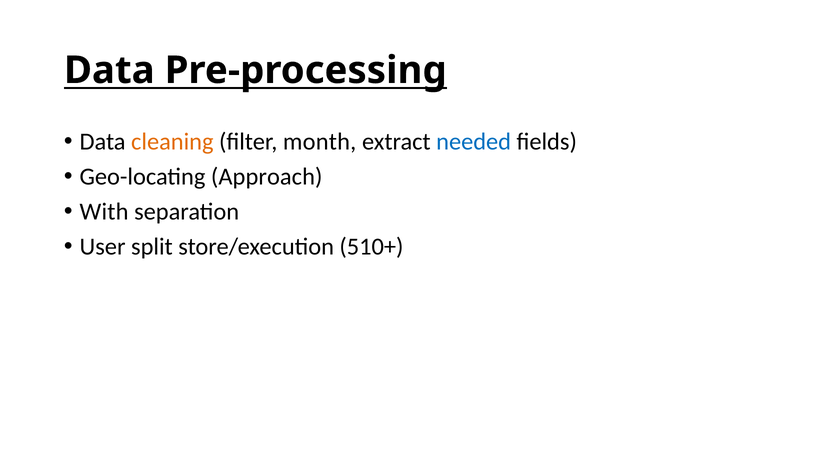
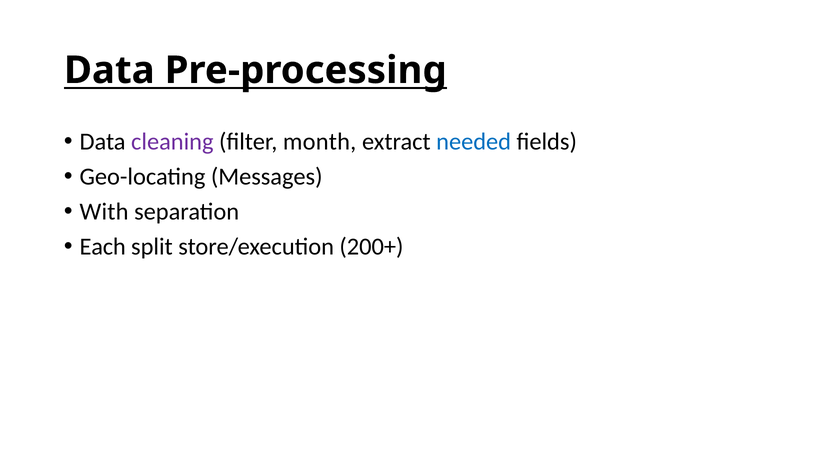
cleaning colour: orange -> purple (172, 142)
Approach: Approach -> Messages (267, 177)
User: User -> Each (103, 247)
510+: 510+ -> 200+ (371, 247)
